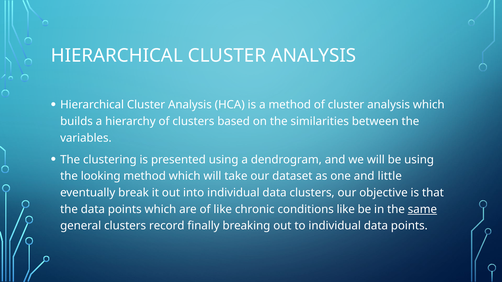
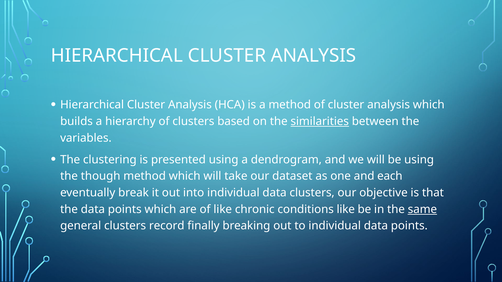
similarities underline: none -> present (320, 122)
looking: looking -> though (101, 176)
little: little -> each (390, 176)
